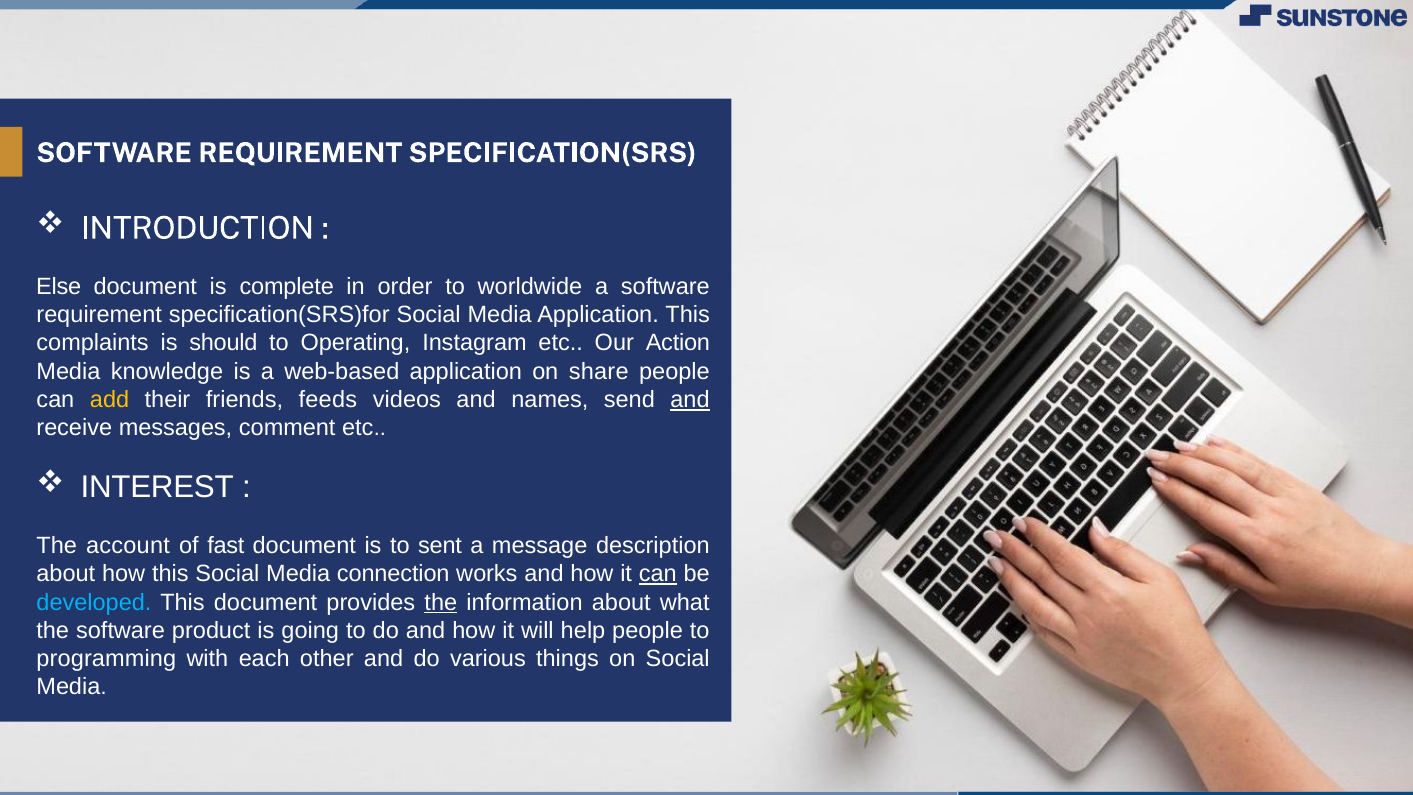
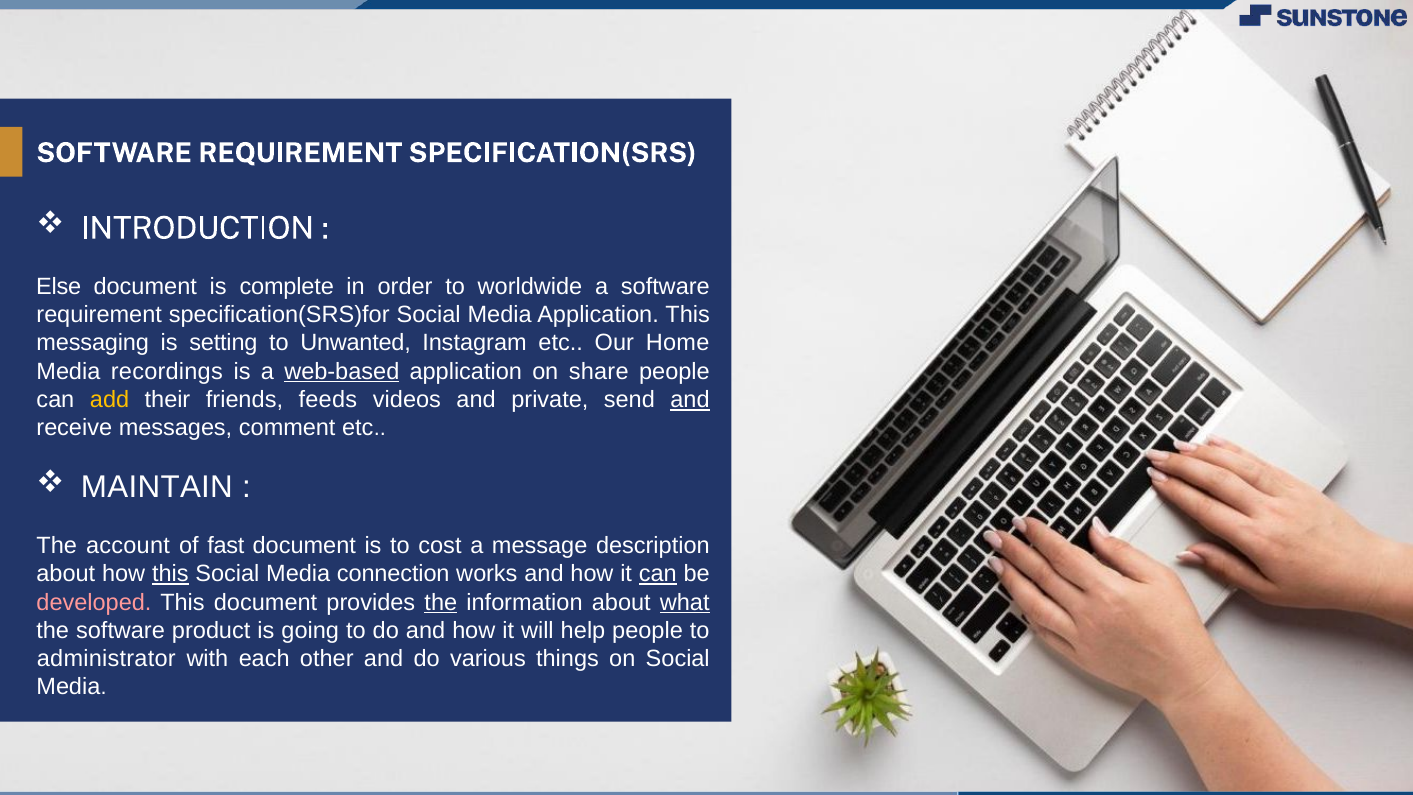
complaints: complaints -> messaging (93, 343)
should: should -> setting (223, 343)
Operating: Operating -> Unwanted (356, 343)
Action: Action -> Home (678, 343)
knowledge: knowledge -> recordings (167, 371)
web-based underline: none -> present (342, 371)
names: names -> private (550, 400)
INTEREST: INTEREST -> MAINTAIN (157, 487)
sent: sent -> cost (440, 546)
this underline: none -> present (170, 574)
developed colour: light blue -> pink (94, 602)
what underline: none -> present (685, 602)
programming: programming -> administrator (106, 659)
